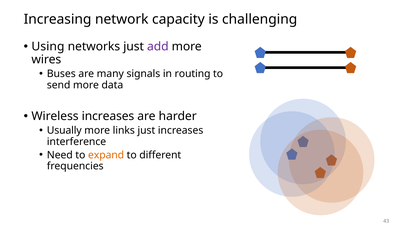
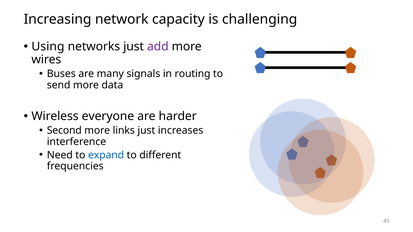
Wireless increases: increases -> everyone (108, 116)
Usually: Usually -> Second (64, 131)
expand colour: orange -> blue (106, 155)
